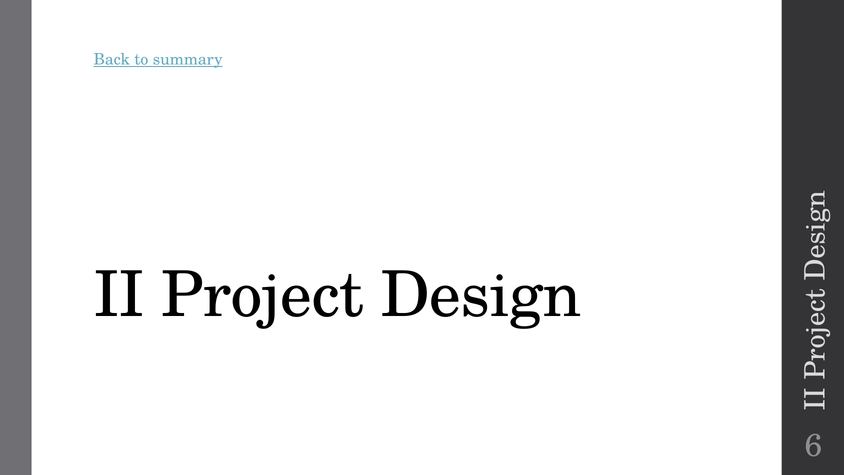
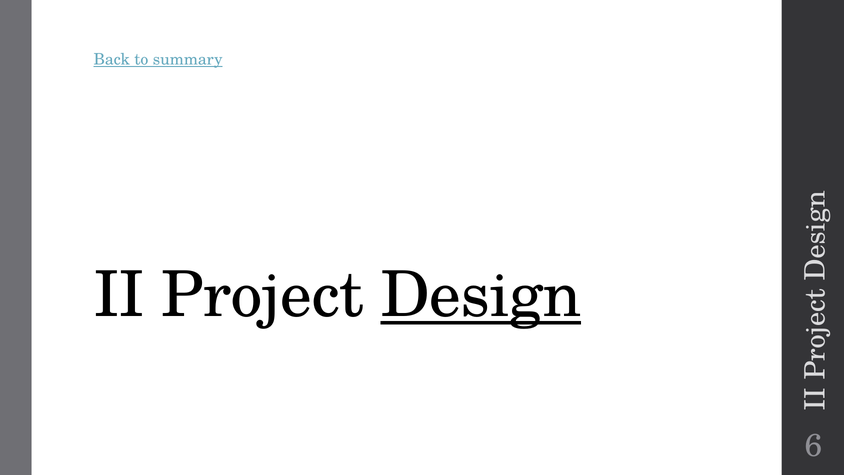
Design underline: none -> present (481, 295)
